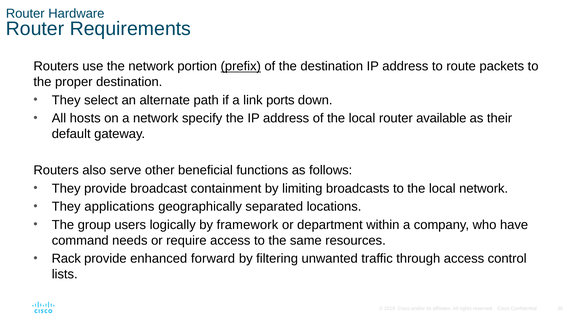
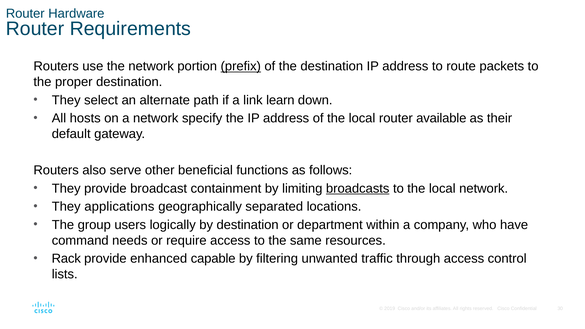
ports: ports -> learn (280, 100)
broadcasts underline: none -> present (358, 189)
by framework: framework -> destination (248, 225)
forward: forward -> capable (213, 259)
